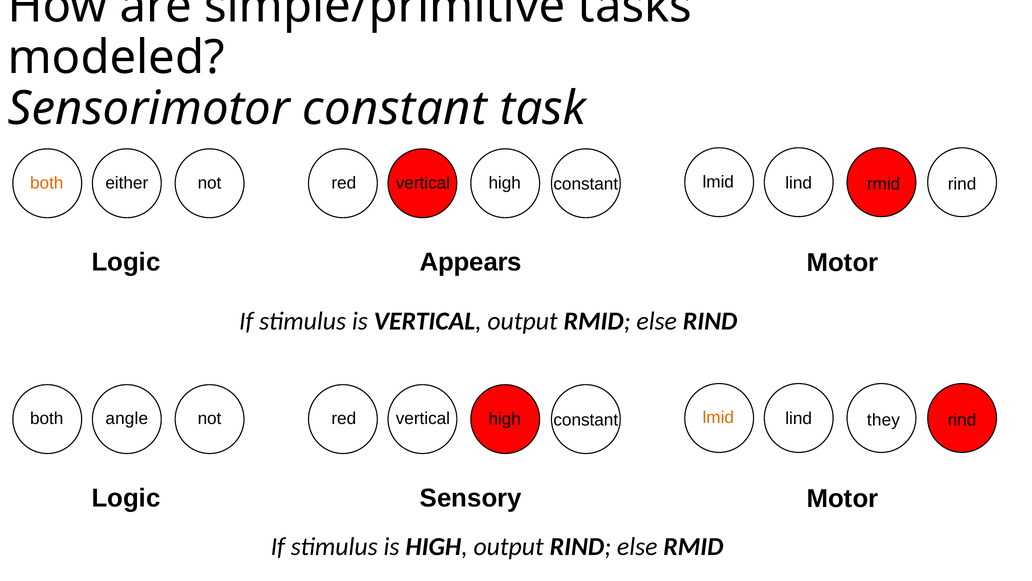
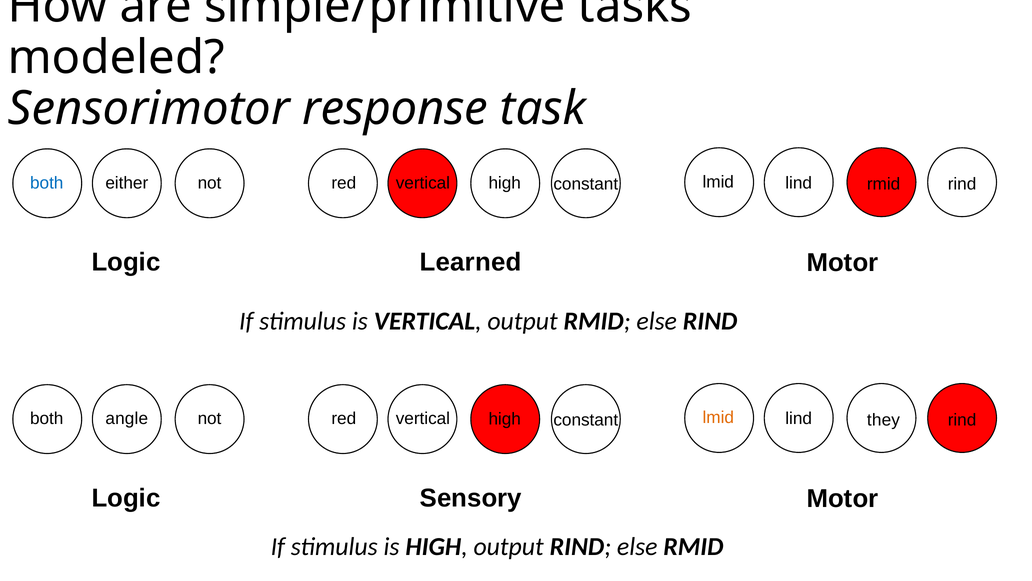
Sensorimotor constant: constant -> response (395, 108)
both colour: orange -> blue (47, 183)
Appears: Appears -> Learned (471, 262)
